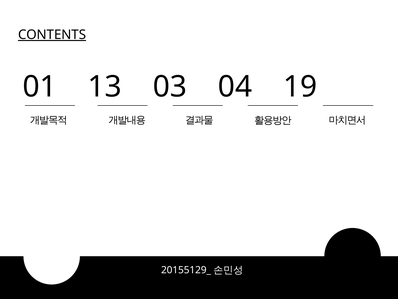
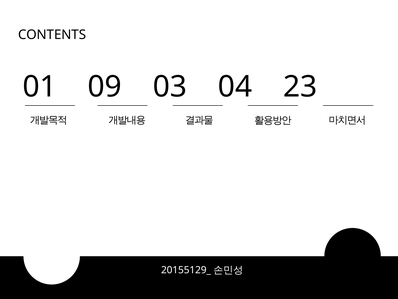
CONTENTS underline: present -> none (52, 35)
13: 13 -> 09 (105, 87)
19: 19 -> 23 (300, 87)
